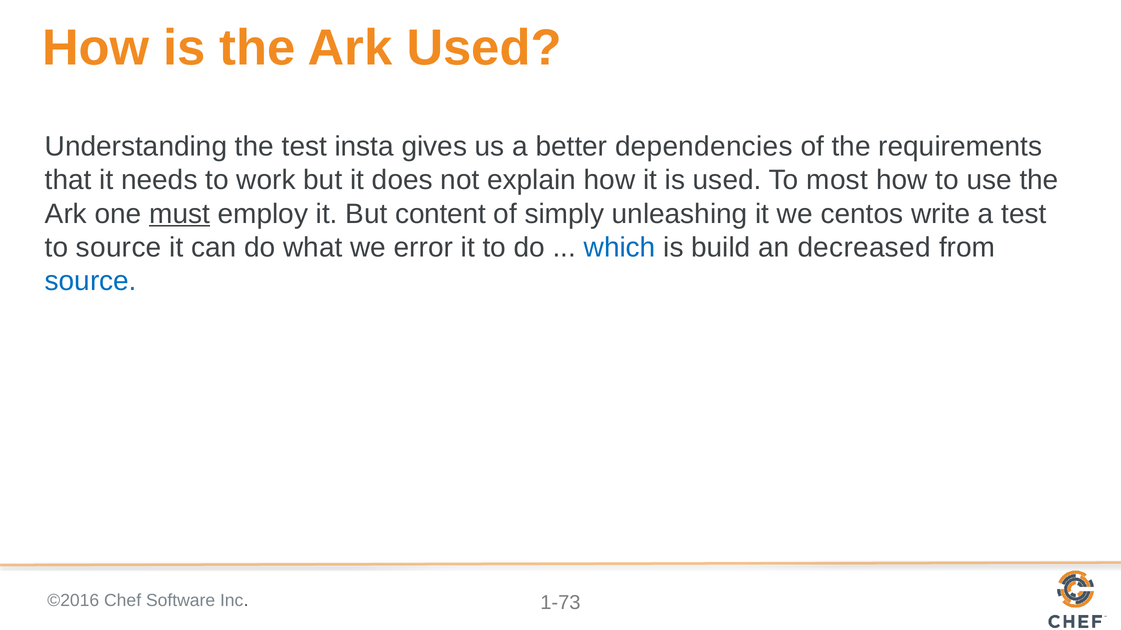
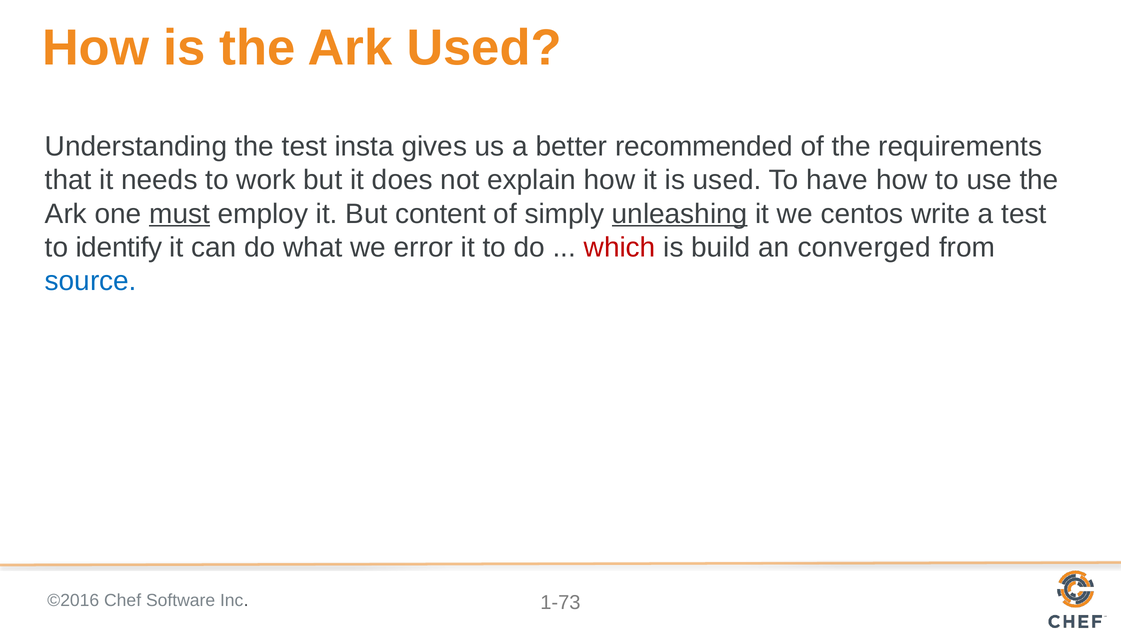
dependencies: dependencies -> recommended (704, 147)
most: most -> have (837, 180)
unleashing underline: none -> present (680, 214)
to source: source -> identify (119, 248)
which colour: blue -> red (620, 248)
decreased: decreased -> converged (864, 248)
